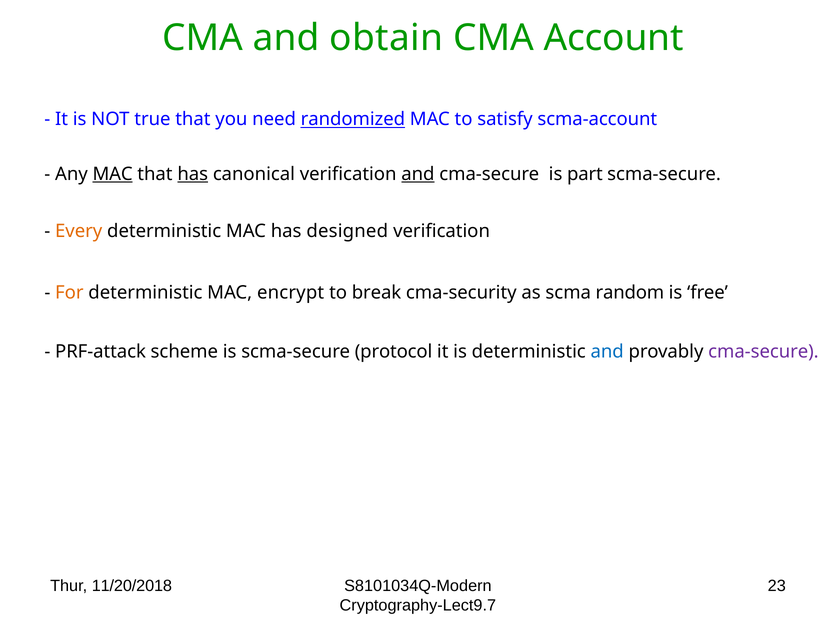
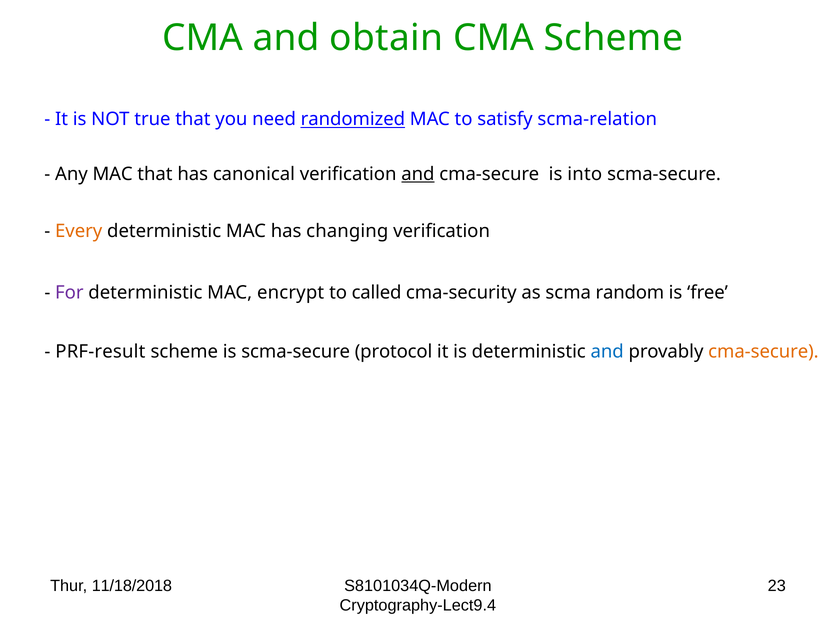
CMA Account: Account -> Scheme (613, 38)
scma-account: scma-account -> scma-relation (597, 119)
MAC underline: present -> none (113, 174)
has underline: present -> none (193, 174)
part: part -> into (585, 174)
designed: designed -> changing (347, 231)
For colour: orange -> purple (69, 293)
break: break -> called (377, 293)
PRF-attack: PRF-attack -> PRF-result (100, 352)
cma-secure colour: purple -> orange (763, 352)
11/20/2018: 11/20/2018 -> 11/18/2018 (132, 586)
Cryptography-Lect9.7: Cryptography-Lect9.7 -> Cryptography-Lect9.4 (418, 606)
